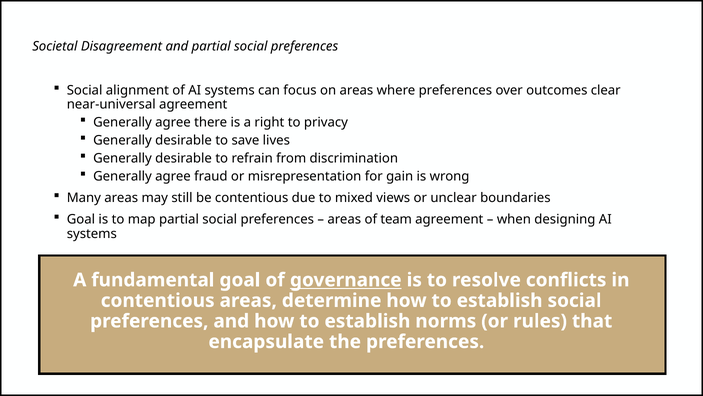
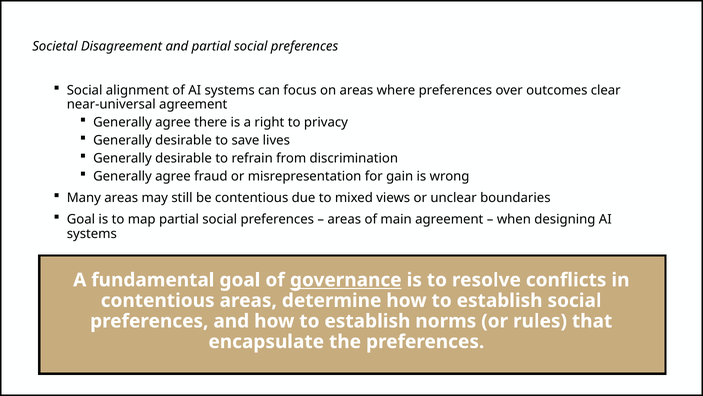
team: team -> main (396, 219)
